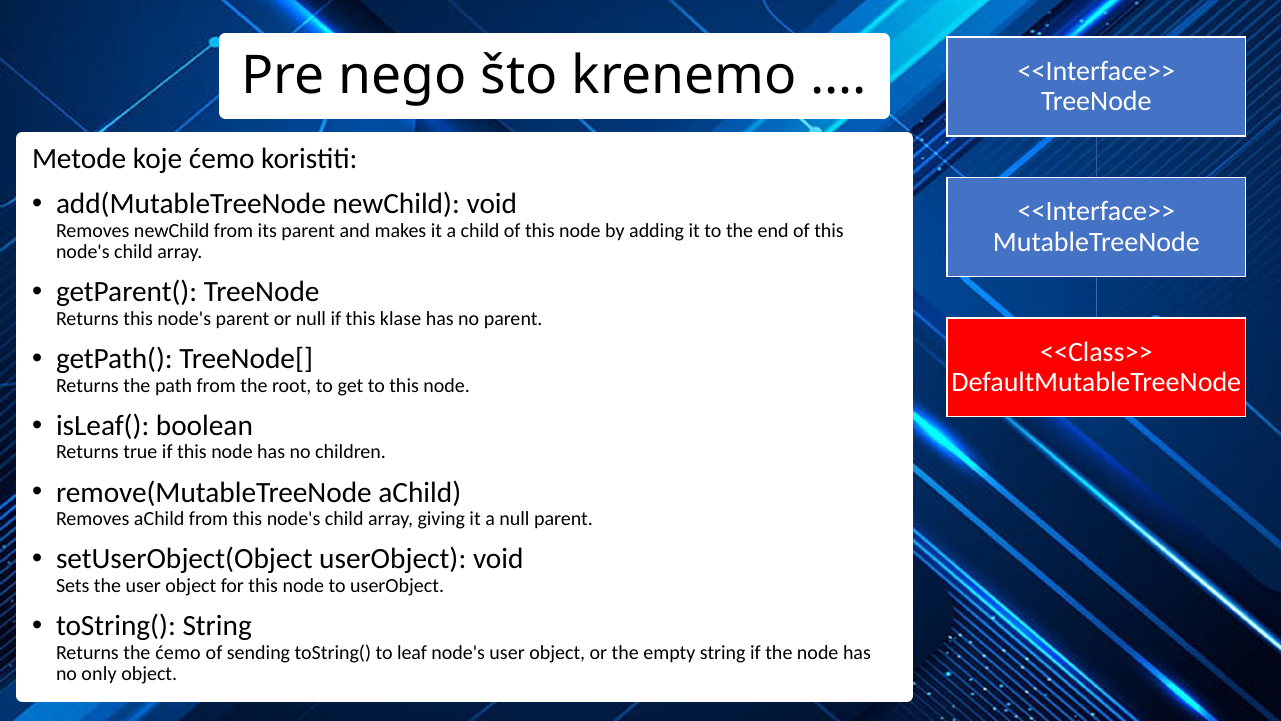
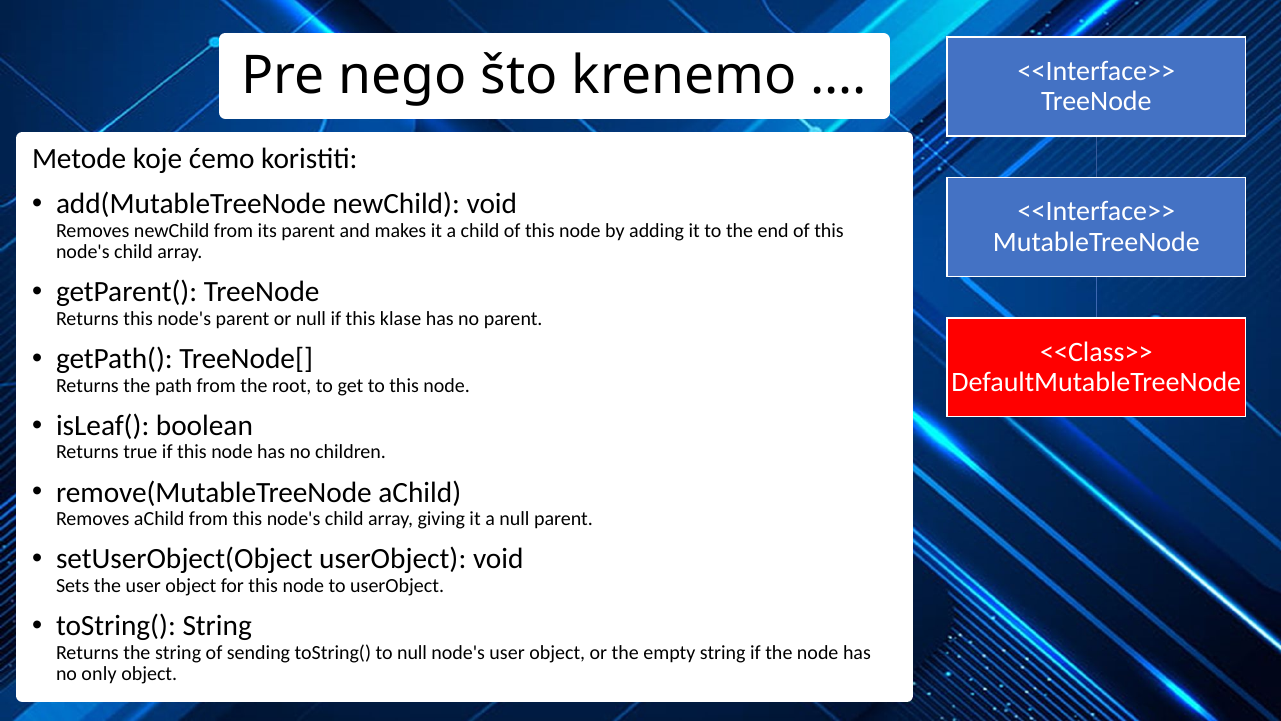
the ćemo: ćemo -> string (178, 652)
to leaf: leaf -> null (412, 652)
